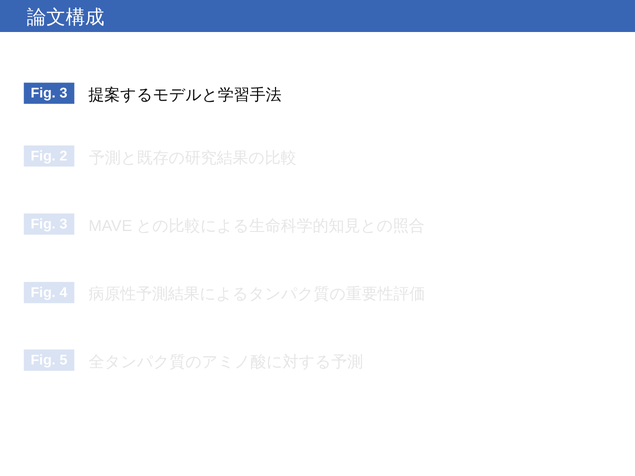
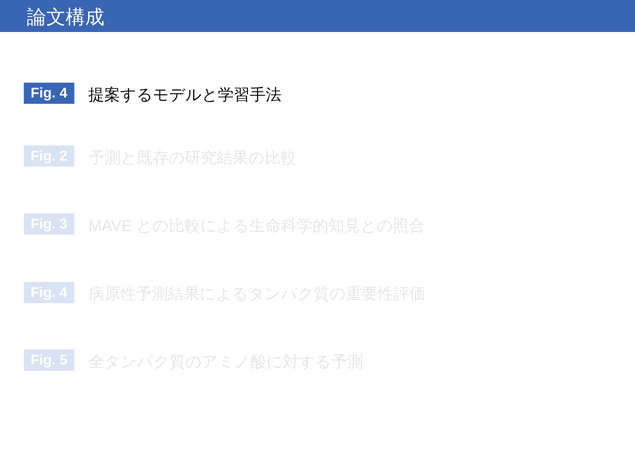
3: 3 -> 4 (63, 93)
